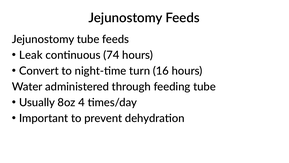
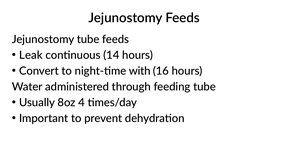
74: 74 -> 14 (111, 55)
turn: turn -> with (140, 71)
